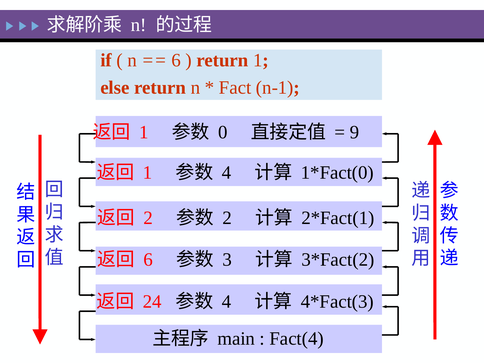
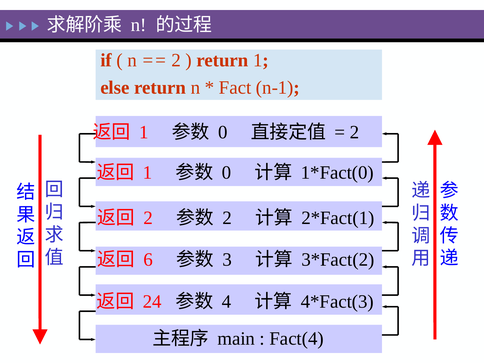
6: 6 -> 2 (176, 60)
9: 9 -> 2 (355, 132)
4: 4 -> 0 (227, 173)
